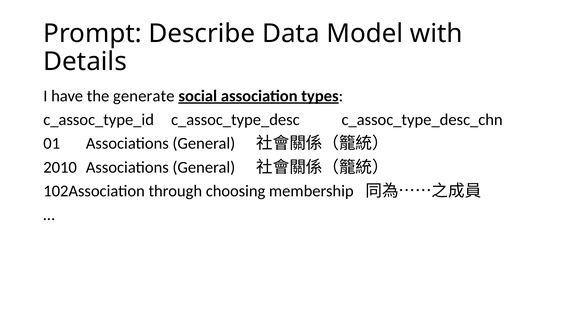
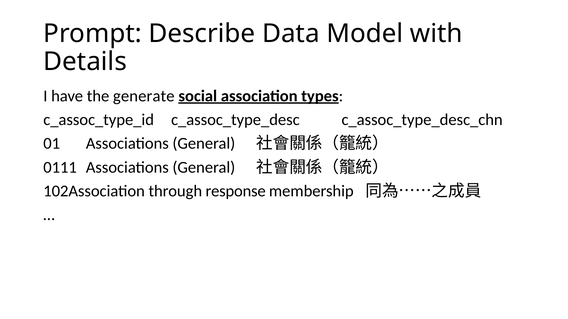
2010: 2010 -> 0111 (60, 167)
choosing: choosing -> response (236, 191)
